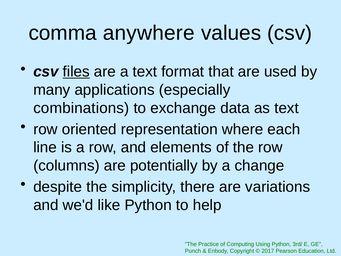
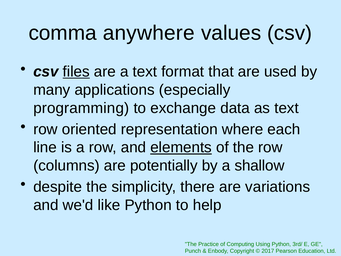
combinations: combinations -> programming (81, 108)
elements underline: none -> present (181, 147)
change: change -> shallow (260, 166)
